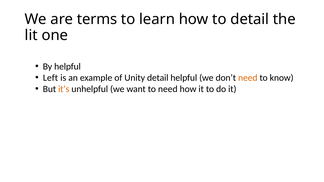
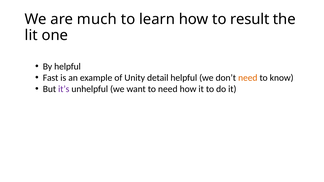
terms: terms -> much (97, 19)
to detail: detail -> result (250, 19)
Left: Left -> Fast (51, 78)
it’s colour: orange -> purple (64, 89)
